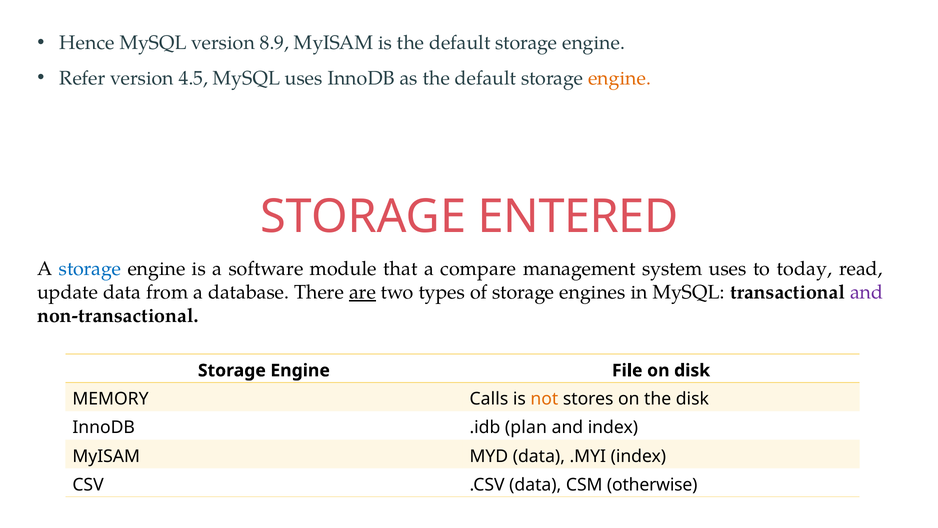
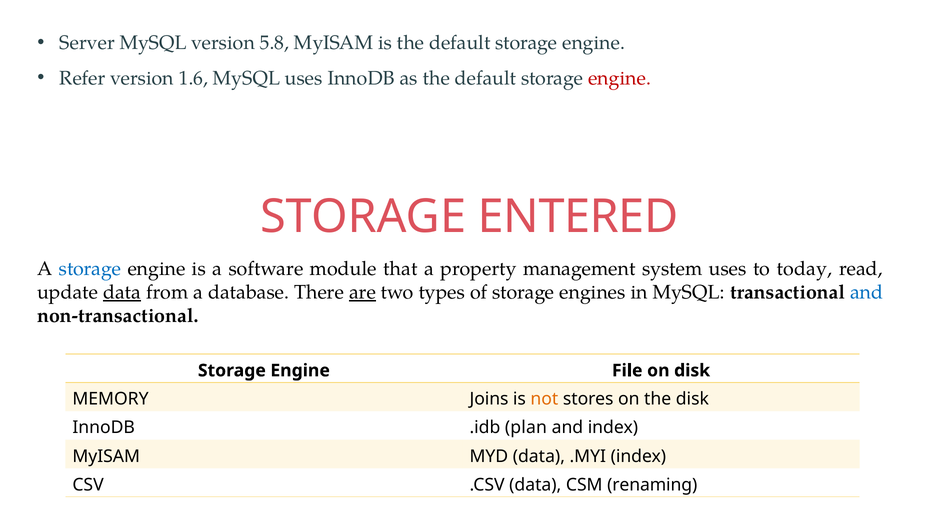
Hence: Hence -> Server (87, 43)
8.9: 8.9 -> 5.8 (274, 43)
4.5: 4.5 -> 1.6 (193, 78)
engine colour: orange -> red (619, 78)
compare: compare -> property (478, 269)
data underline: none -> present (122, 292)
and colour: purple -> blue (867, 292)
Calls: Calls -> Joins (489, 399)
otherwise: otherwise -> renaming (652, 484)
